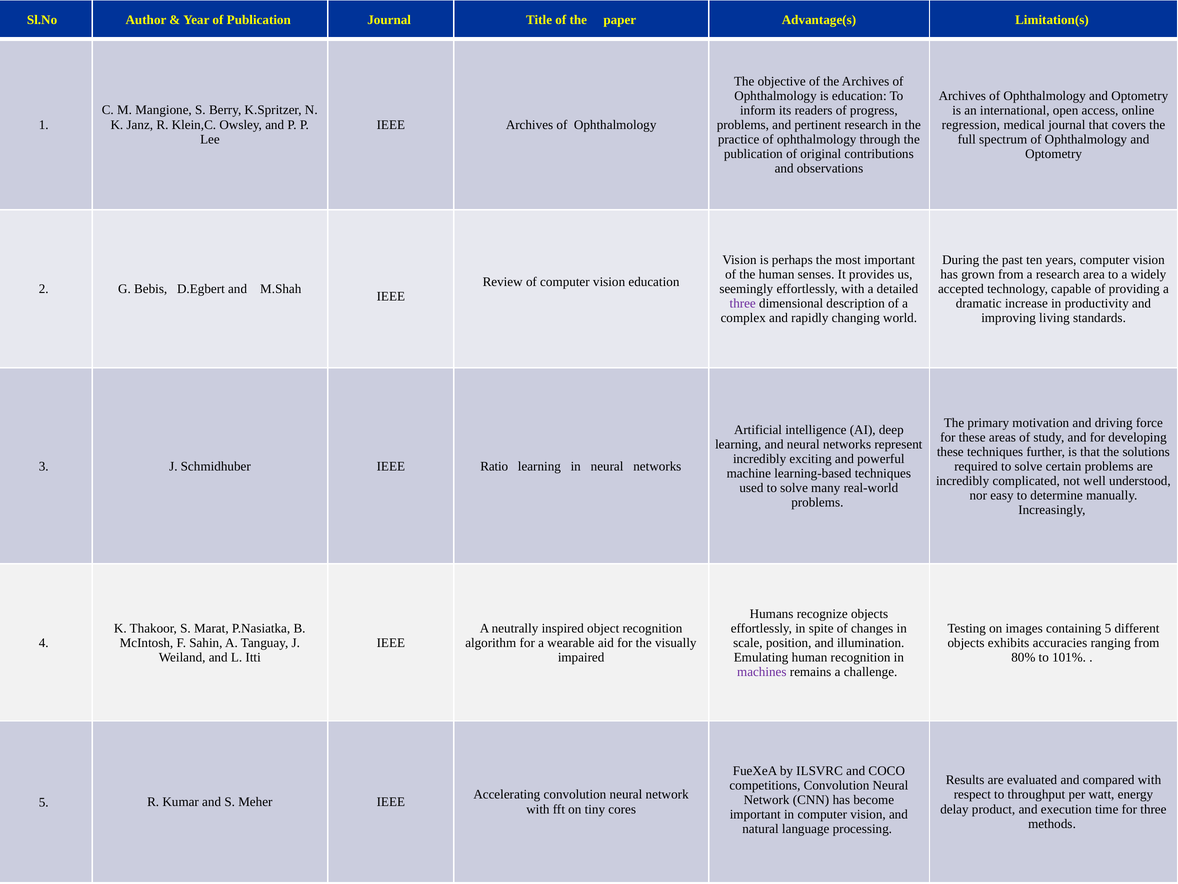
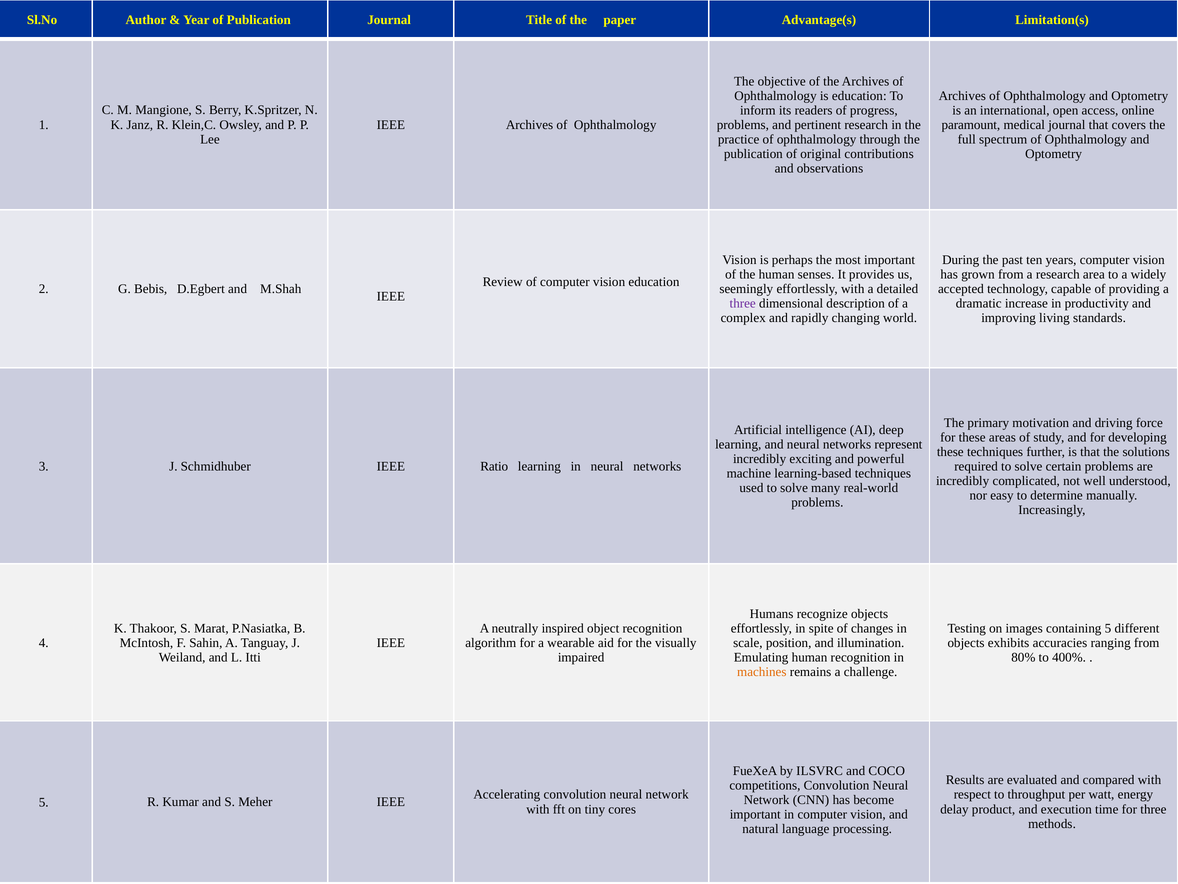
regression: regression -> paramount (971, 125)
101%: 101% -> 400% (1069, 657)
machines colour: purple -> orange (762, 672)
